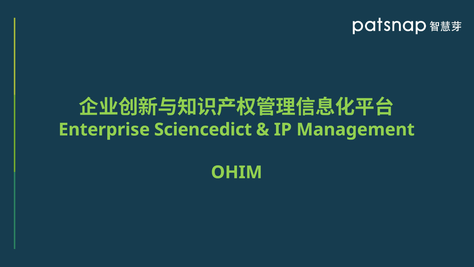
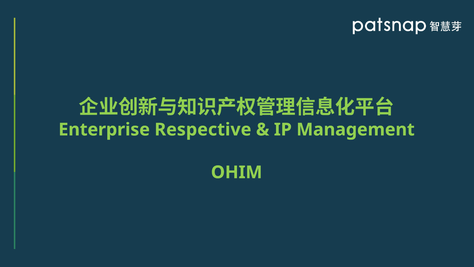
Sciencedict: Sciencedict -> Respective (203, 129)
